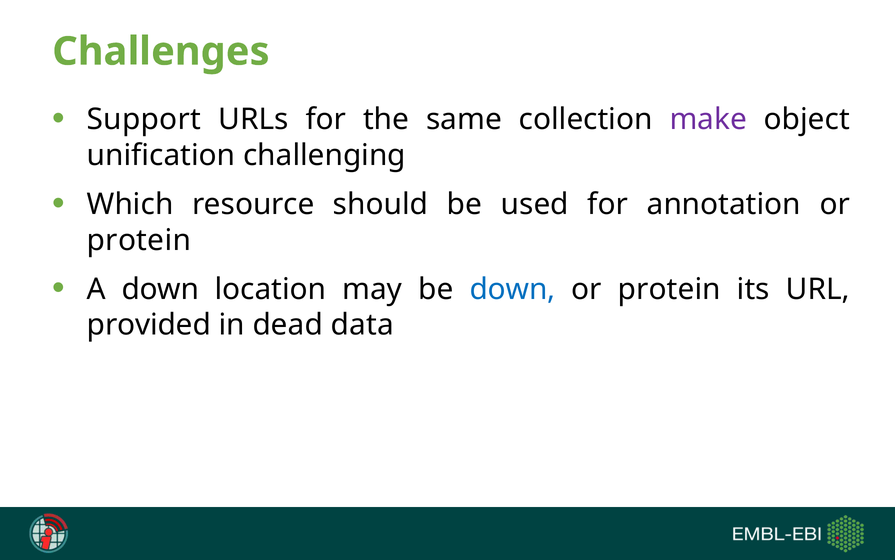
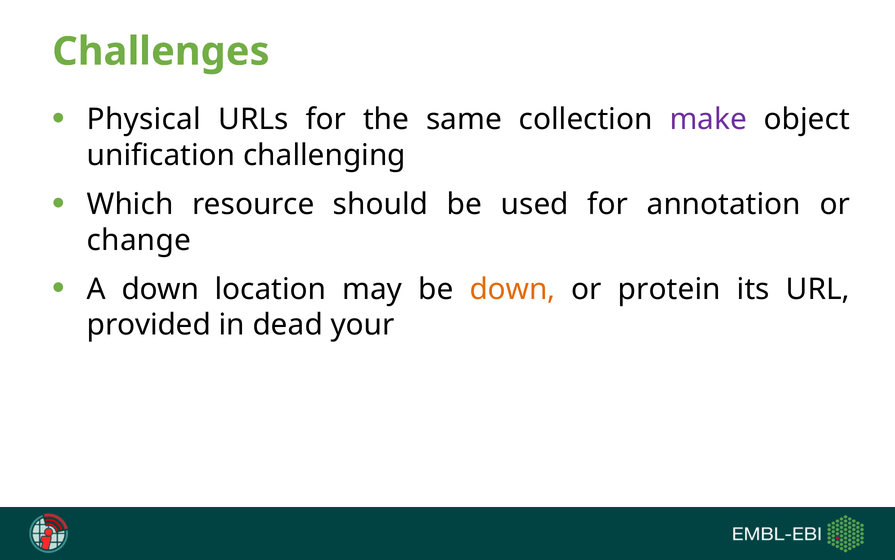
Support: Support -> Physical (144, 119)
protein: protein -> change (139, 240)
down colour: blue -> orange (512, 289)
data: data -> your (363, 325)
